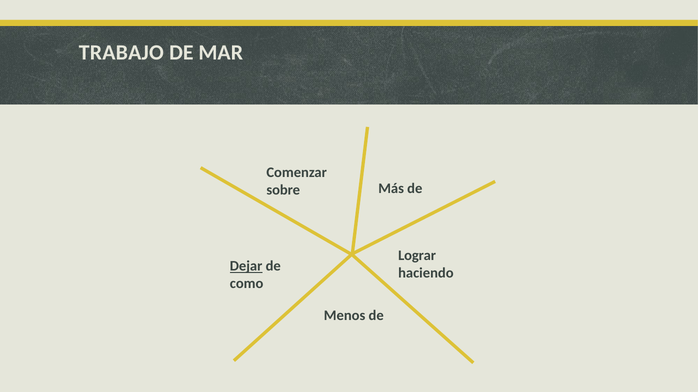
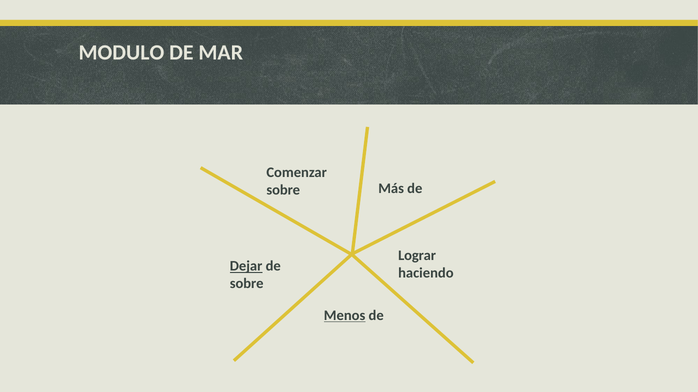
TRABAJO: TRABAJO -> MODULO (121, 53)
como: como -> sobre (247, 284)
Menos underline: none -> present (345, 316)
